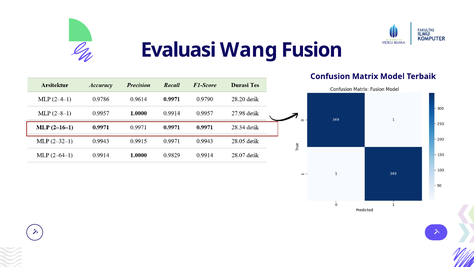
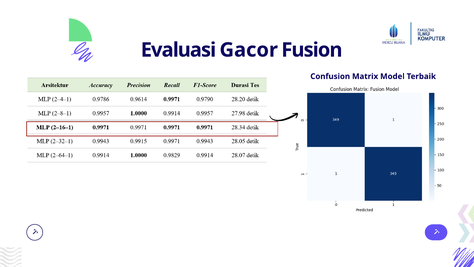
Wang: Wang -> Gacor (249, 50)
